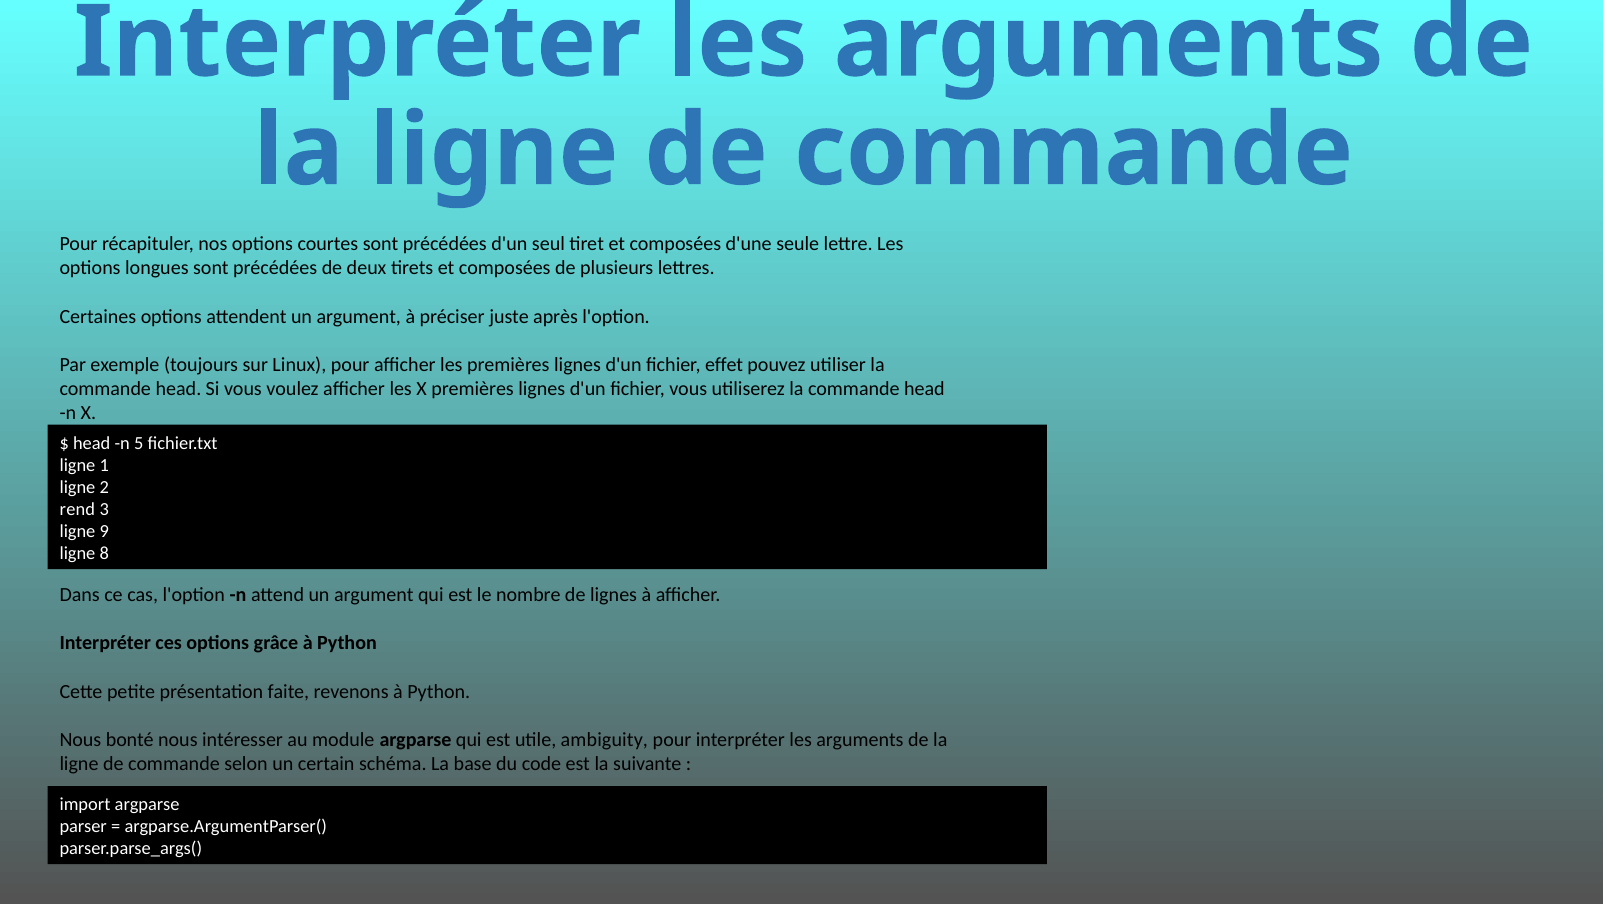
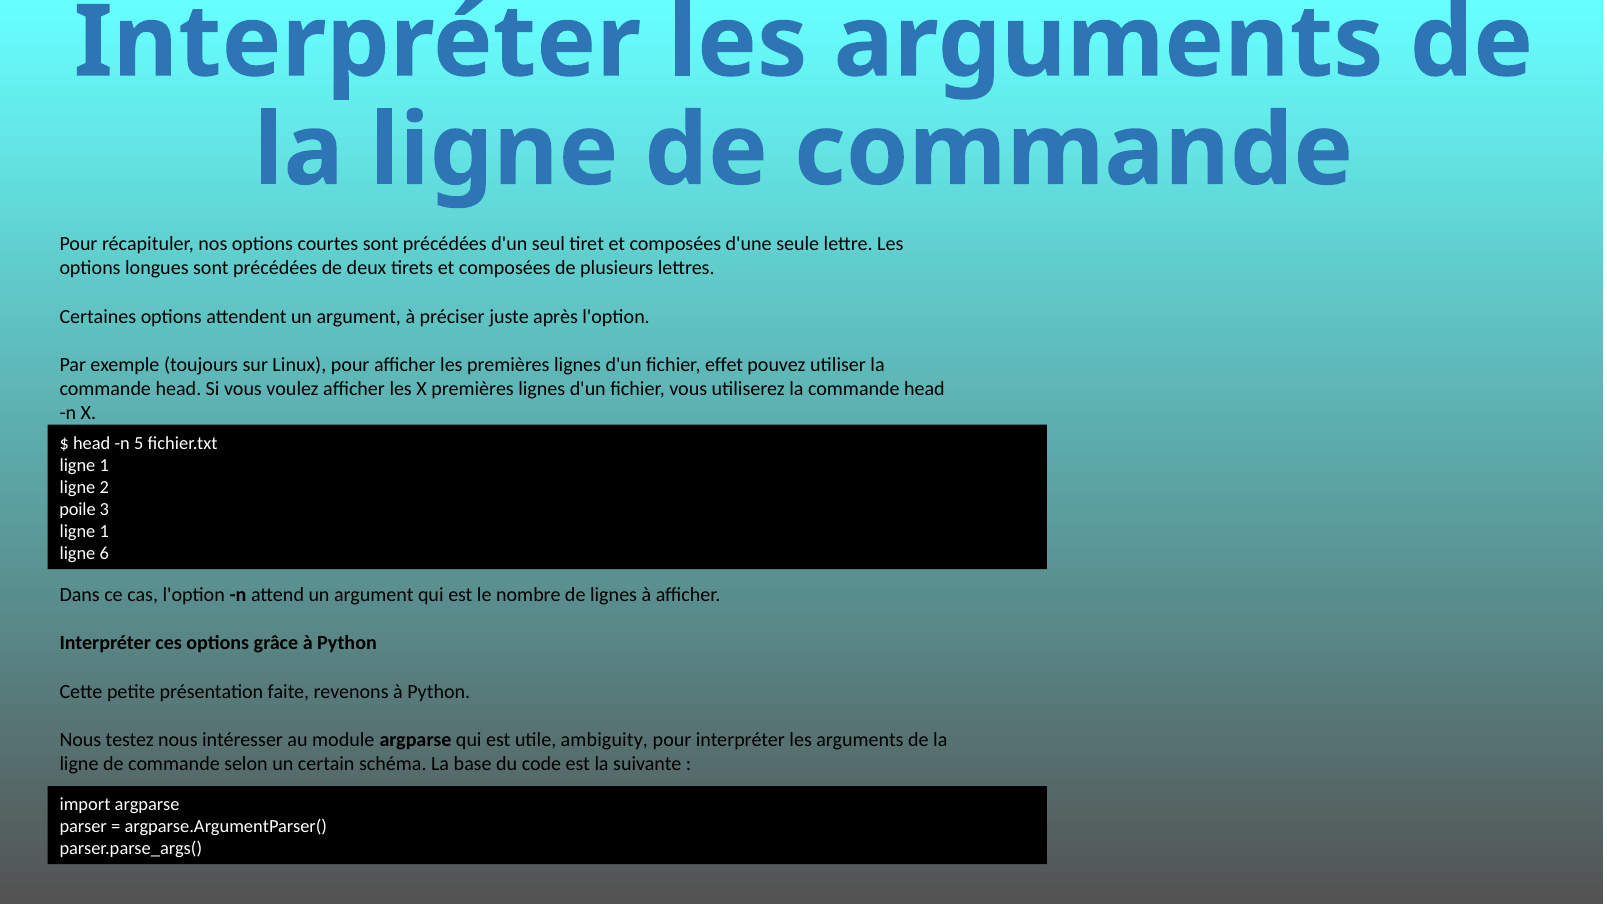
rend: rend -> poile (78, 509)
9: 9 -> 1 (104, 531)
8: 8 -> 6 (104, 554)
bonté: bonté -> testez (130, 740)
